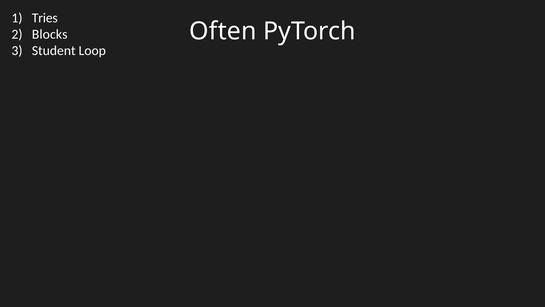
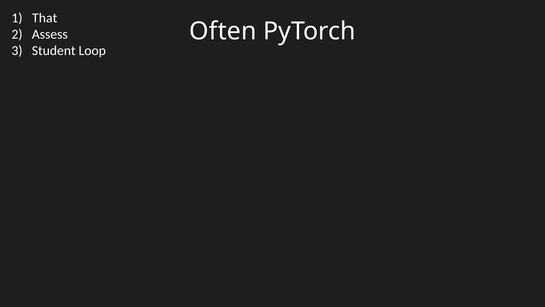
Tries: Tries -> That (45, 18)
Blocks: Blocks -> Assess (50, 34)
